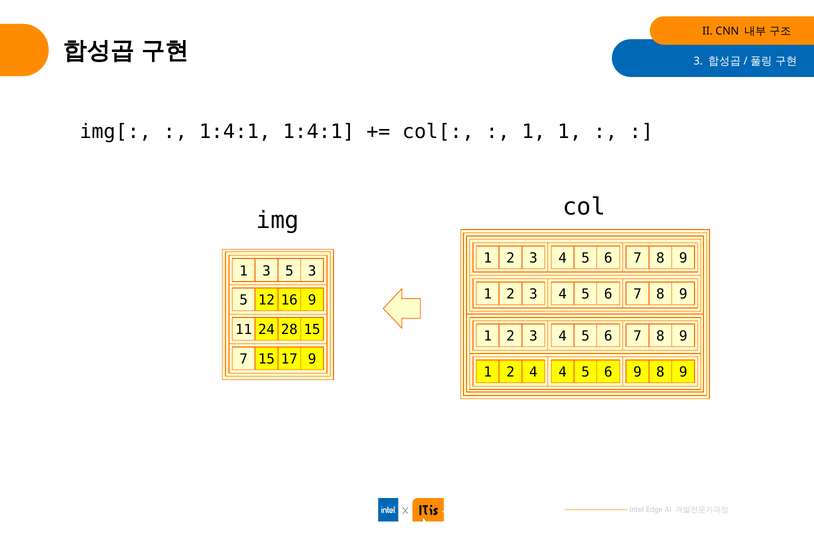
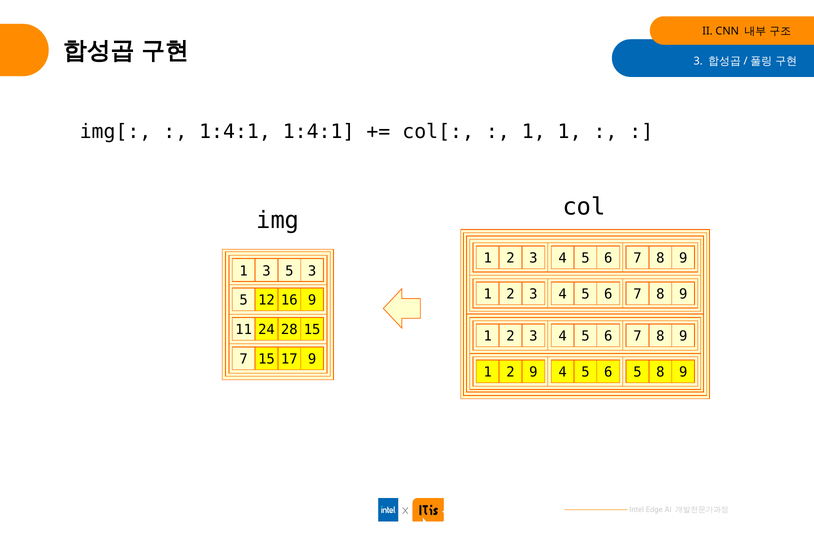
2 4: 4 -> 9 (533, 372)
6 9: 9 -> 5 (638, 372)
